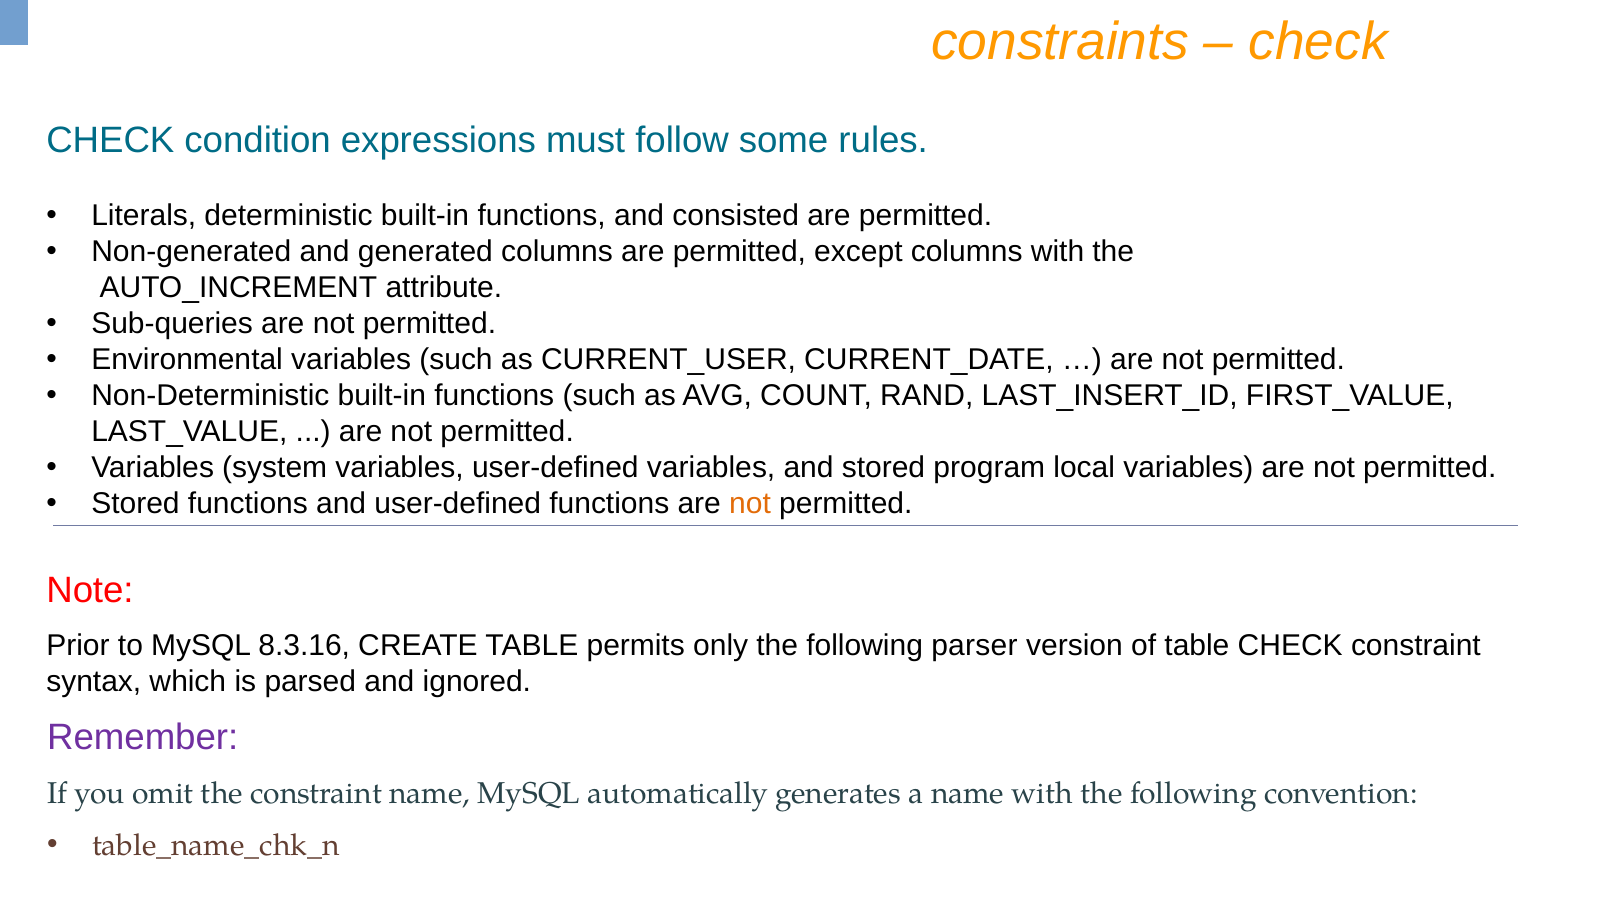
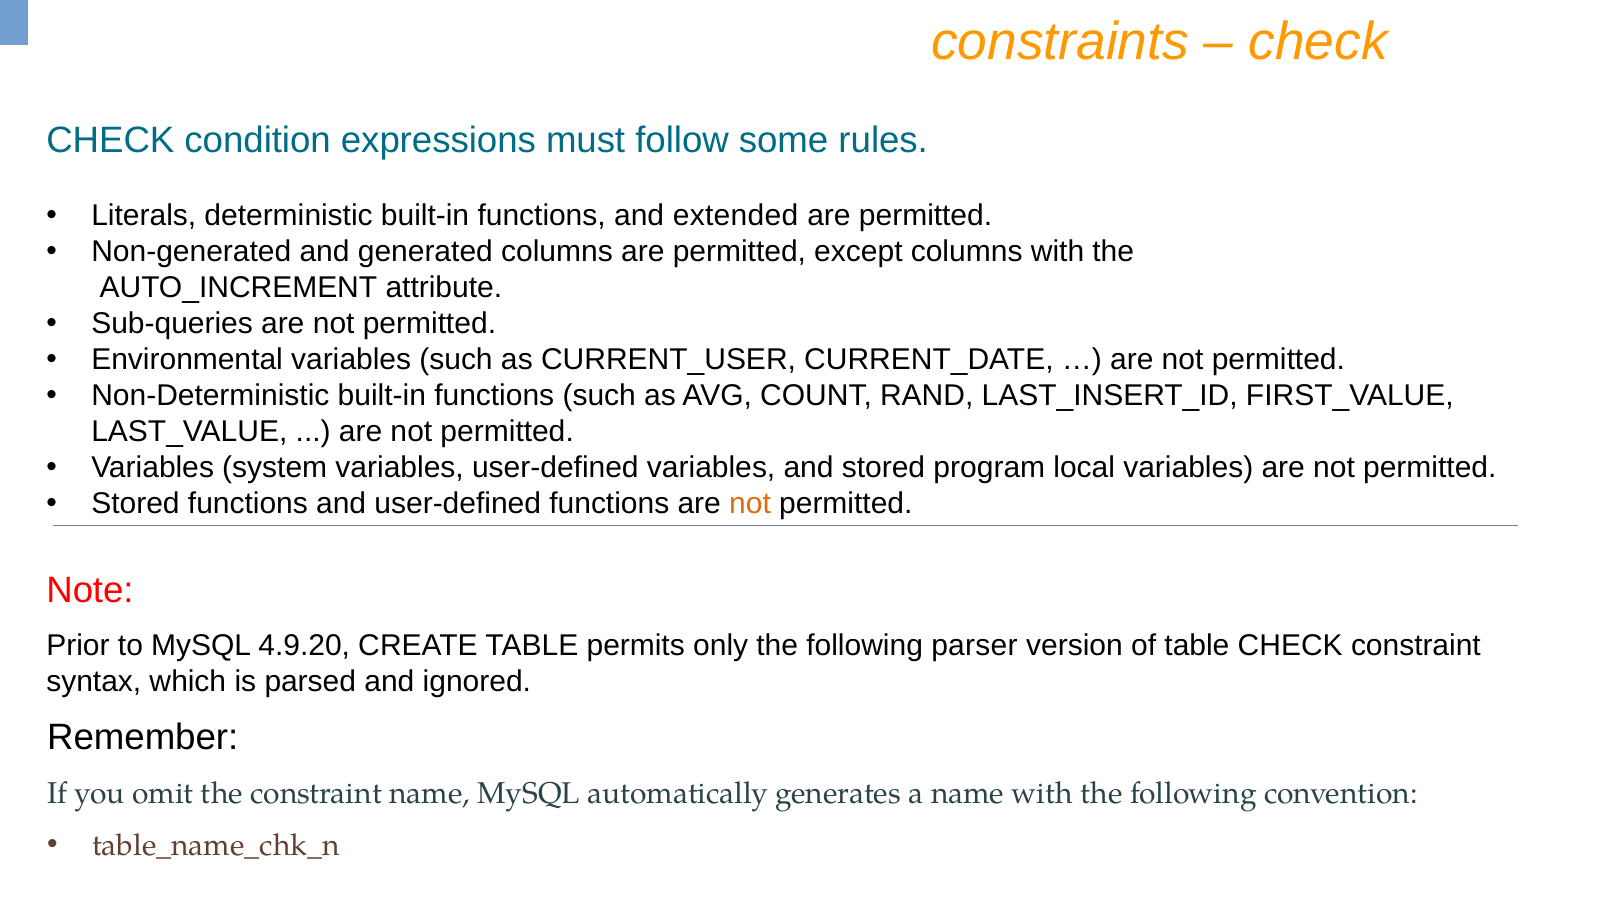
consisted: consisted -> extended (736, 216)
8.3.16: 8.3.16 -> 4.9.20 (304, 646)
Remember colour: purple -> black (143, 738)
